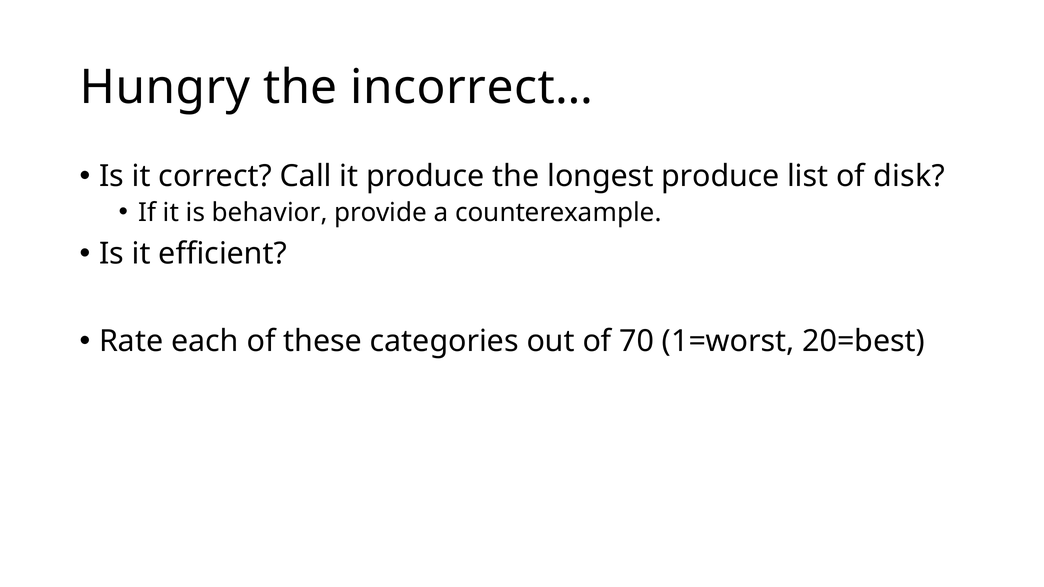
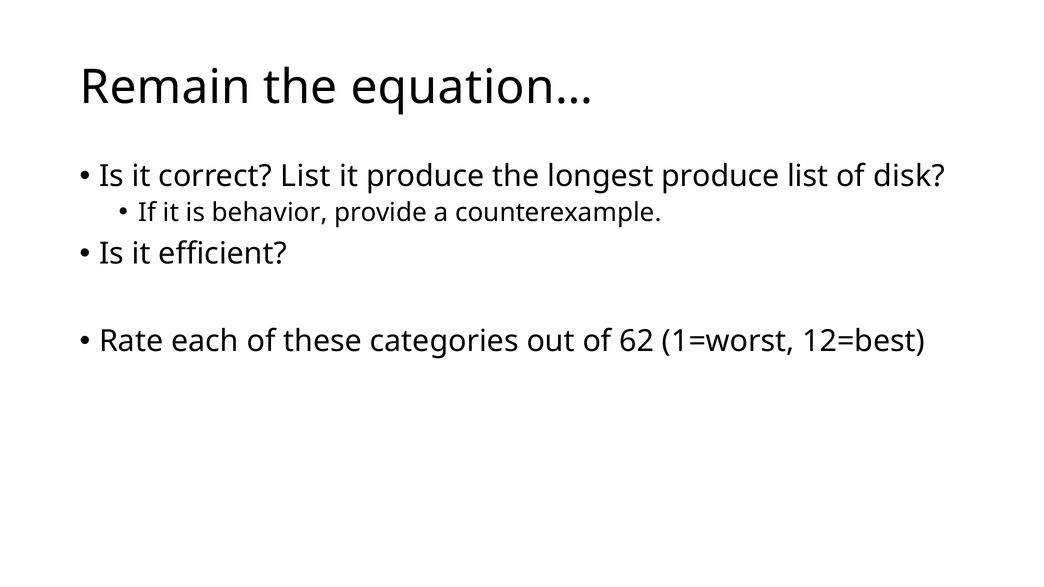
Hungry: Hungry -> Remain (165, 88)
incorrect…: incorrect… -> equation… (472, 88)
correct Call: Call -> List (306, 177)
70: 70 -> 62 (637, 341)
20=best: 20=best -> 12=best (864, 341)
